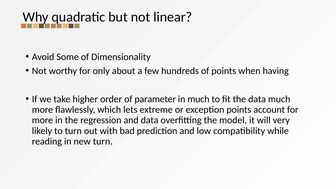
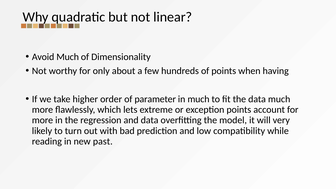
Avoid Some: Some -> Much (68, 57)
new turn: turn -> past (103, 141)
